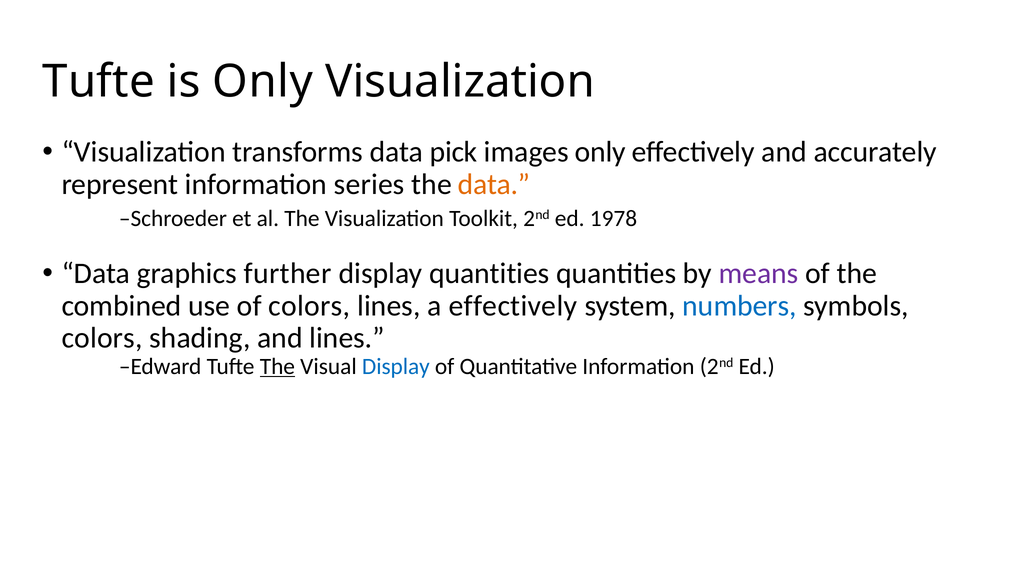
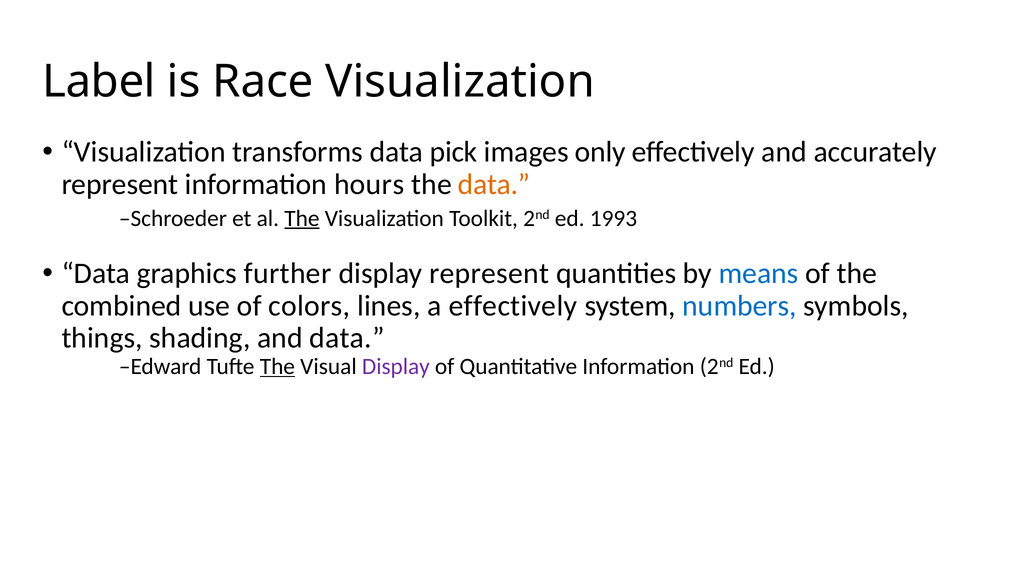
Tufte: Tufte -> Label (99, 82)
is Only: Only -> Race (263, 82)
series: series -> hours (369, 184)
The underline: none -> present (302, 218)
1978: 1978 -> 1993 (613, 218)
display quantities: quantities -> represent (489, 273)
means colour: purple -> blue (759, 273)
colors: colors -> things (102, 338)
and lines: lines -> data (347, 338)
Display colour: blue -> purple (396, 366)
